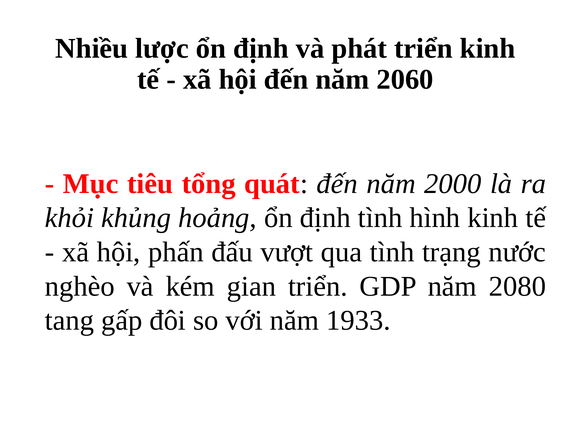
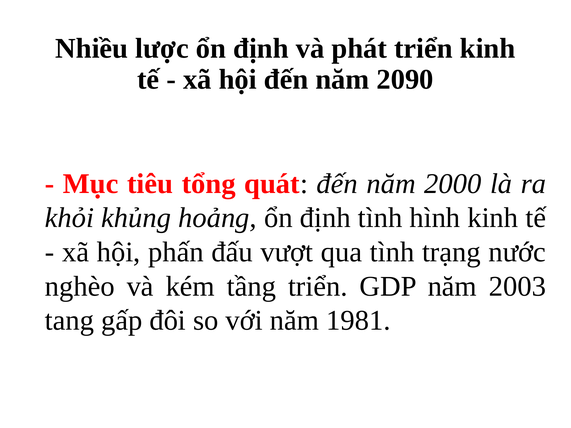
2060: 2060 -> 2090 (405, 79)
gian: gian -> tầng (251, 286)
2080: 2080 -> 2003 (517, 286)
1933: 1933 -> 1981 (358, 321)
